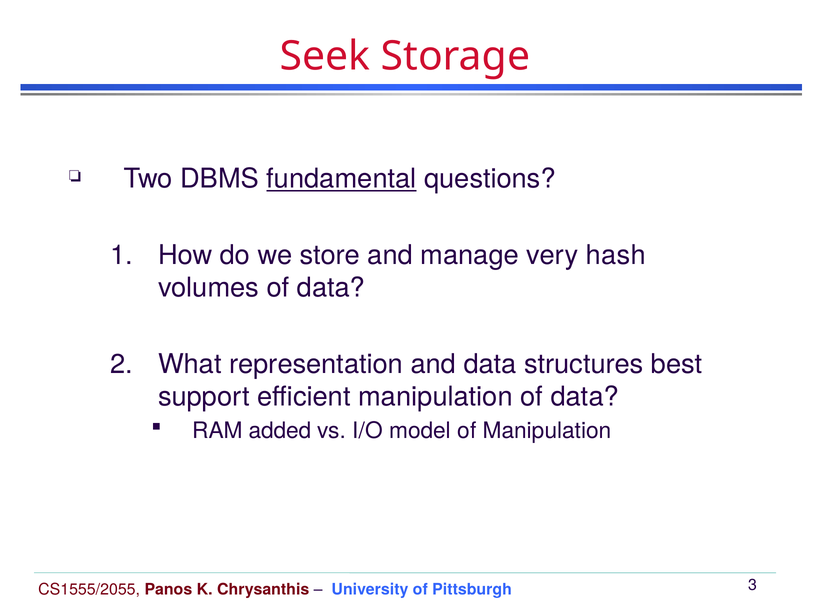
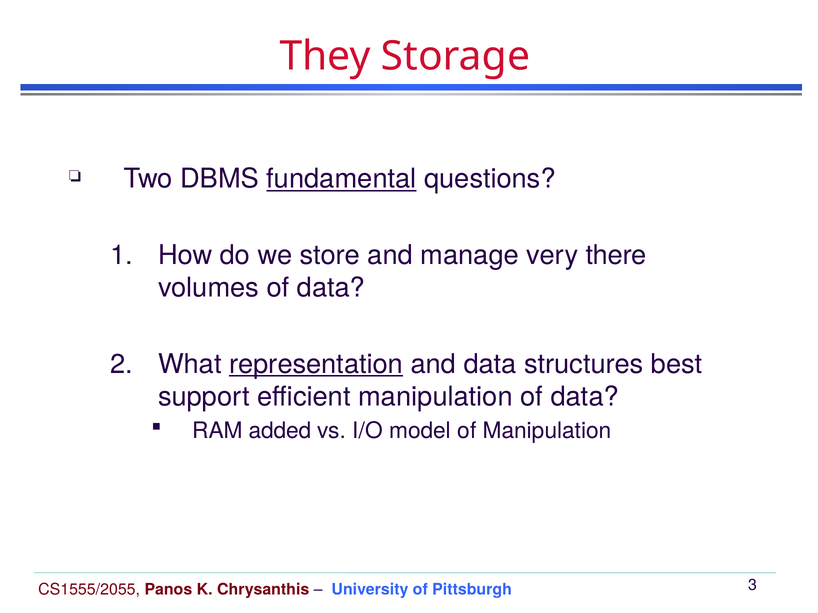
Seek: Seek -> They (325, 56)
hash: hash -> there (616, 255)
representation underline: none -> present (316, 364)
